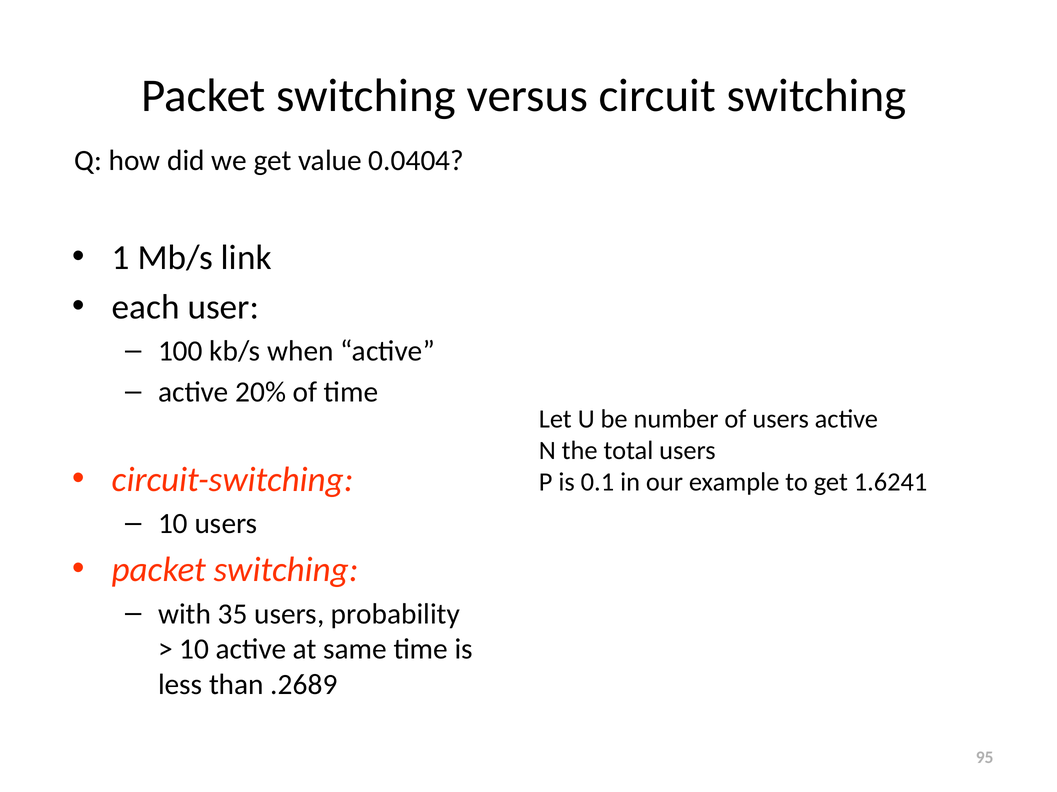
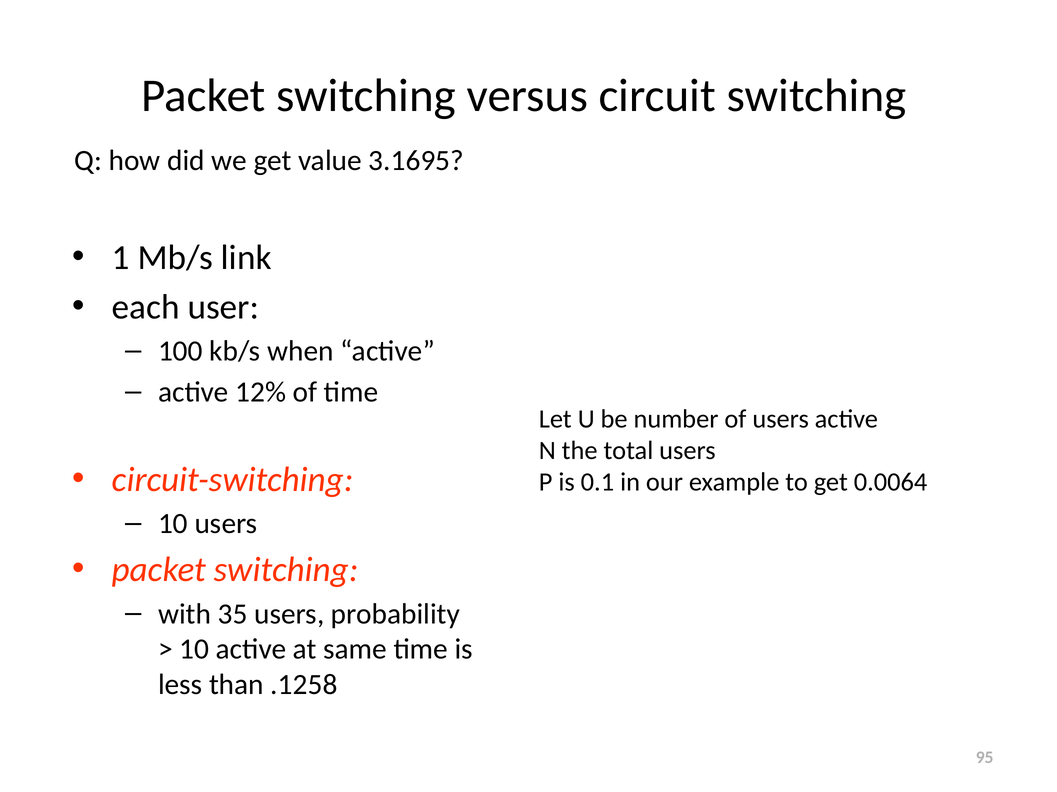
0.0404: 0.0404 -> 3.1695 (416, 161)
20%: 20% -> 12% (261, 393)
1.6241: 1.6241 -> 0.0064 (891, 483)
.2689: .2689 -> .1258 (304, 685)
